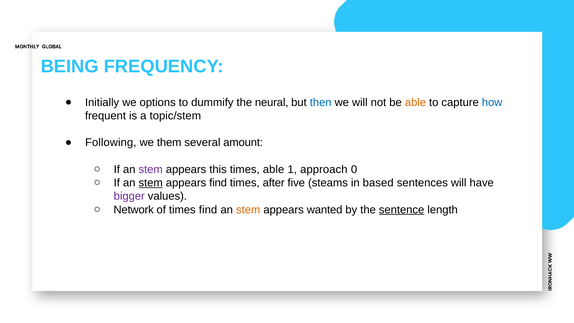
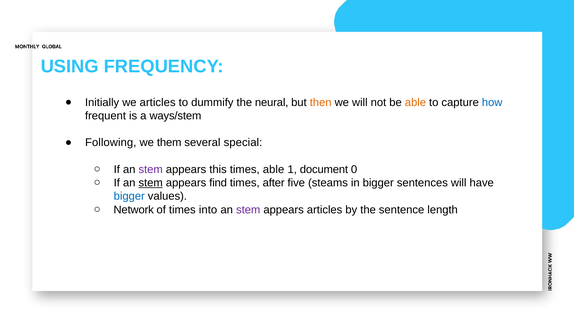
BEING: BEING -> USING (70, 67)
we options: options -> articles (158, 102)
then colour: blue -> orange (321, 102)
topic/stem: topic/stem -> ways/stem (175, 116)
amount: amount -> special (243, 143)
approach: approach -> document (324, 169)
in based: based -> bigger (378, 183)
bigger colour: purple -> blue (129, 196)
times find: find -> into (208, 210)
stem colour: orange -> purple (248, 210)
appears wanted: wanted -> articles (325, 210)
sentence underline: present -> none (402, 210)
